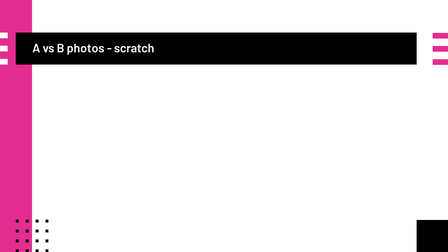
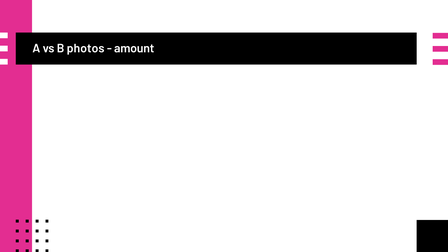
scratch: scratch -> amount (134, 48)
